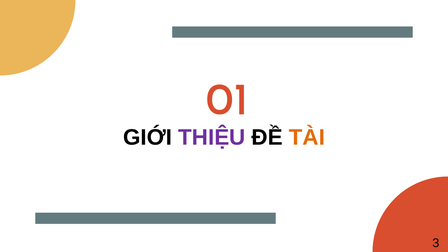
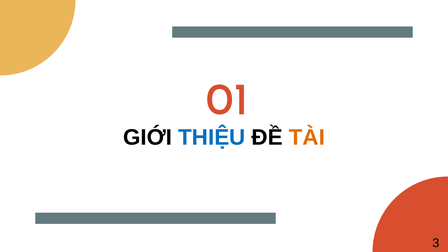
THIỆU colour: purple -> blue (212, 137)
